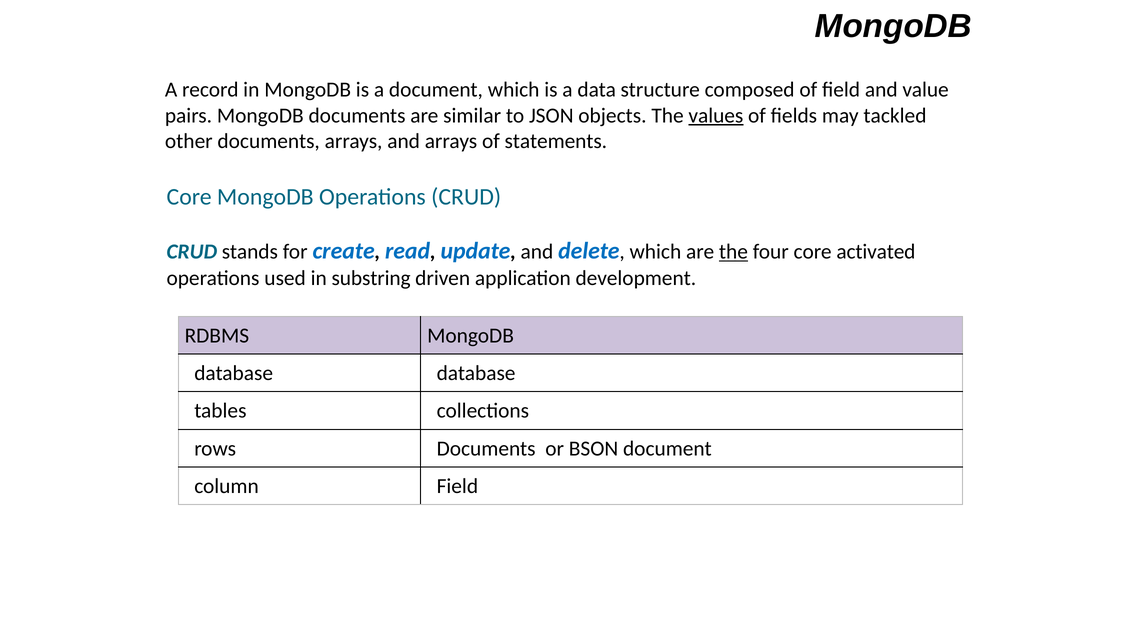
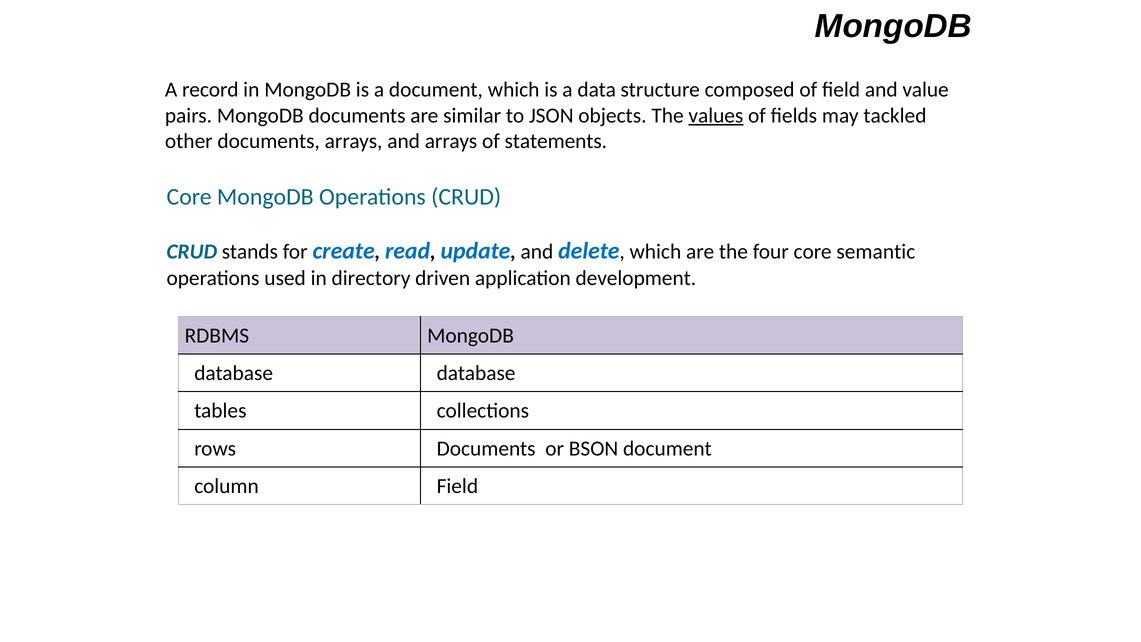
the underline: present -> none (733, 252)
activated: activated -> semantic (876, 252)
substring: substring -> directory (371, 278)
